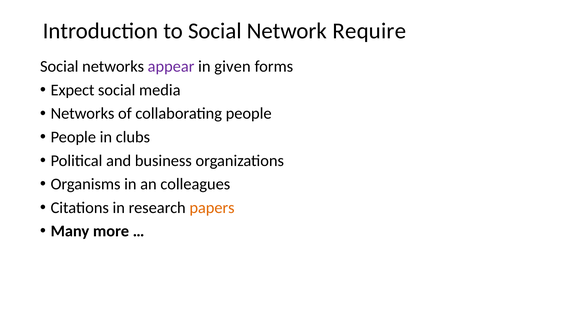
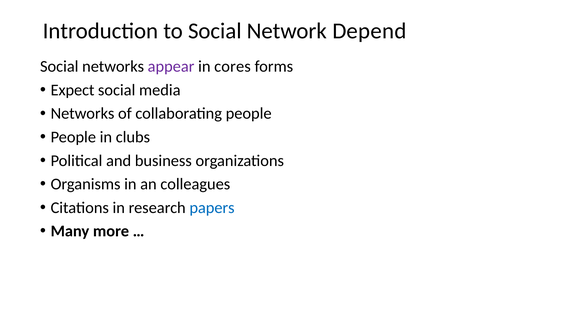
Require: Require -> Depend (369, 31)
given: given -> cores (232, 67)
papers colour: orange -> blue (212, 208)
